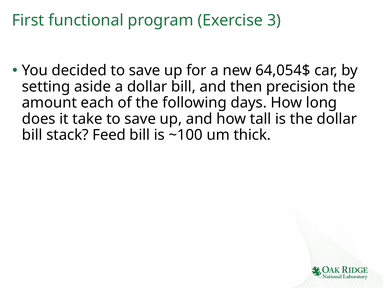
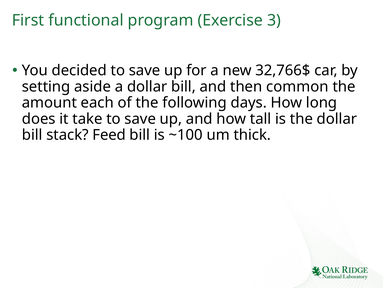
64,054$: 64,054$ -> 32,766$ (283, 70)
precision: precision -> common (297, 86)
